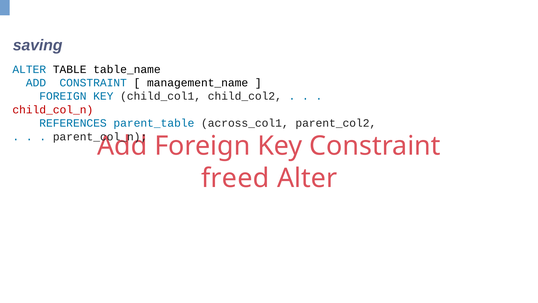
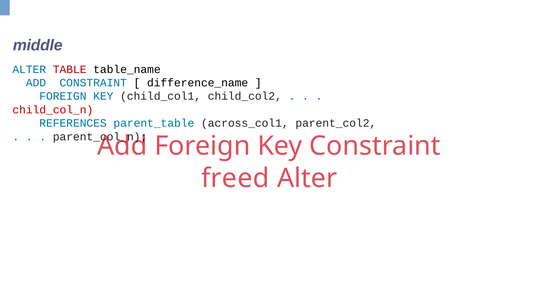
saving: saving -> middle (38, 45)
TABLE colour: black -> red (70, 69)
management_name: management_name -> difference_name (198, 83)
